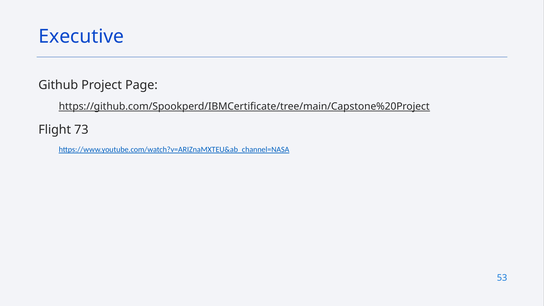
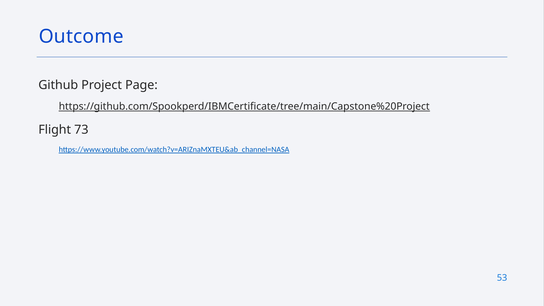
Executive: Executive -> Outcome (81, 36)
